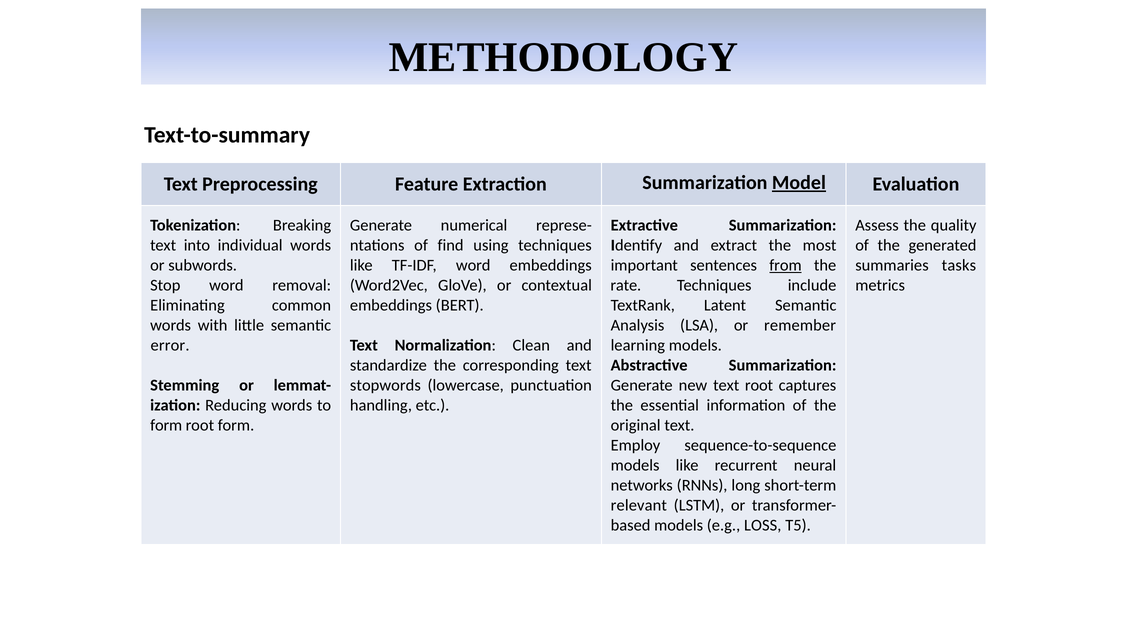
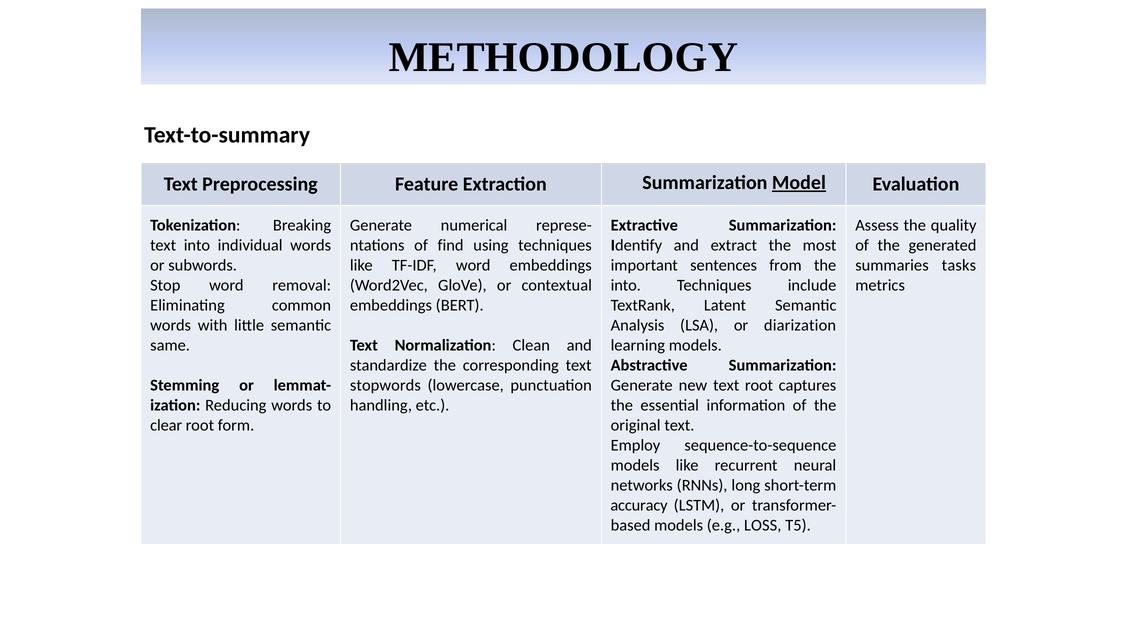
from underline: present -> none (785, 265)
rate: rate -> into (626, 285)
remember: remember -> diarization (800, 325)
error: error -> same (170, 345)
form: form -> clear (166, 425)
relevant: relevant -> accuracy (639, 505)
